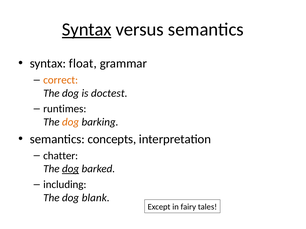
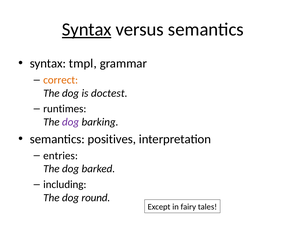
float: float -> tmpl (83, 64)
dog colour: orange -> purple (71, 122)
concepts: concepts -> positives (112, 139)
chatter: chatter -> entries (61, 156)
dog underline: present -> none (71, 169)
blank: blank -> round (96, 198)
